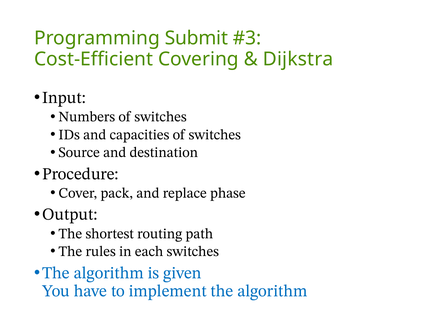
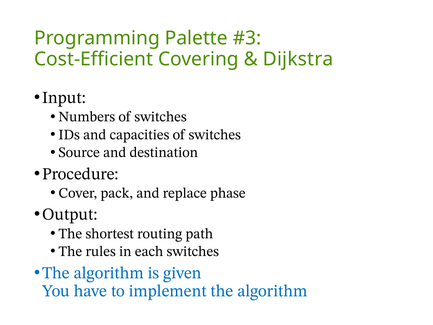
Submit: Submit -> Palette (196, 38)
